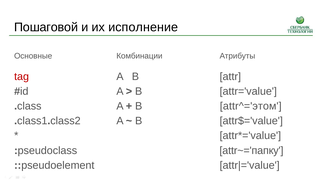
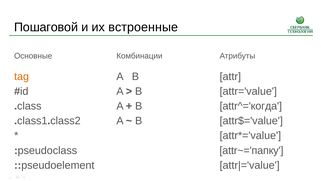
исполнение: исполнение -> встроенные (143, 27)
tag colour: red -> orange (22, 76)
attr^='этом: attr^='этом -> attr^='когда (251, 106)
